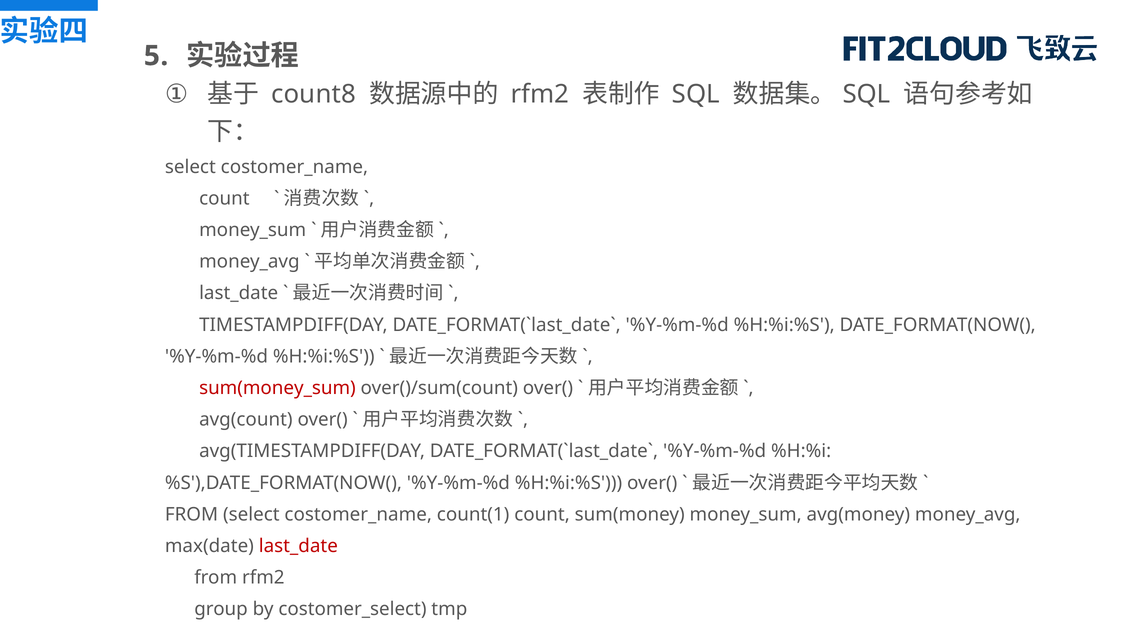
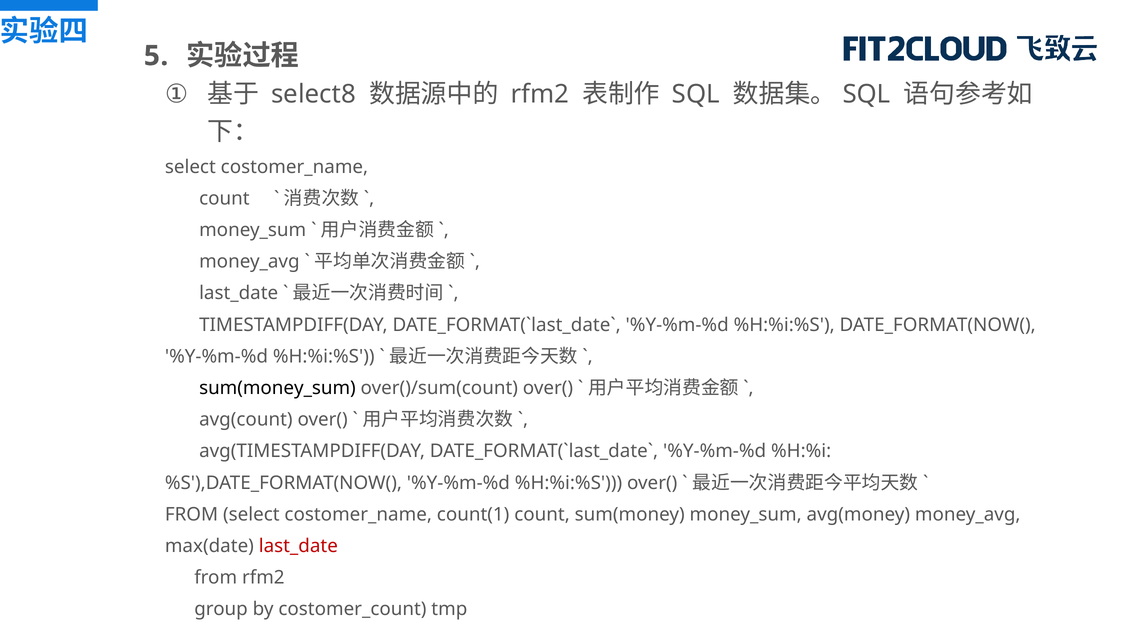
count8: count8 -> select8 (314, 94)
sum(money_sum colour: red -> black (277, 388)
costomer_select: costomer_select -> costomer_count (352, 609)
